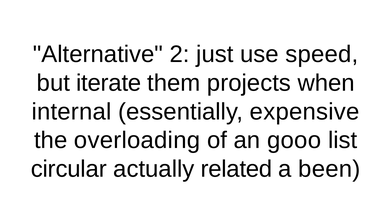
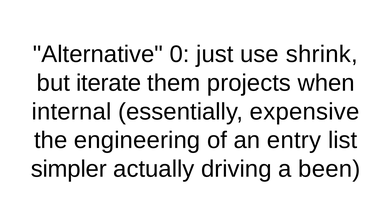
2: 2 -> 0 (180, 54)
speed: speed -> shrink (322, 54)
overloading: overloading -> engineering (137, 141)
gooo: gooo -> entry (294, 141)
circular: circular -> simpler (69, 169)
related: related -> driving (236, 169)
